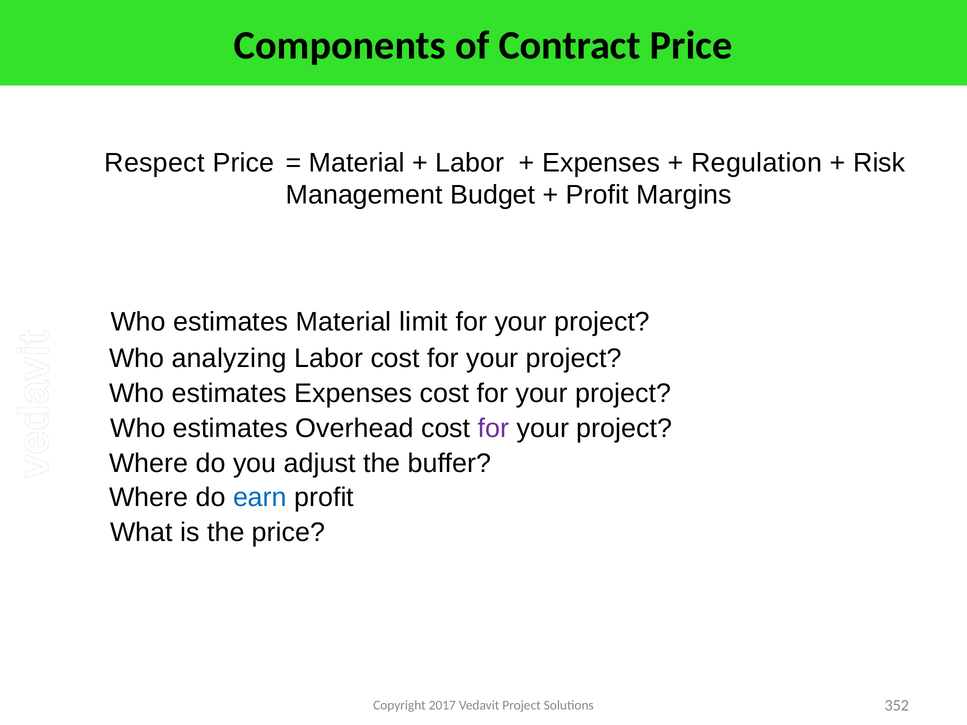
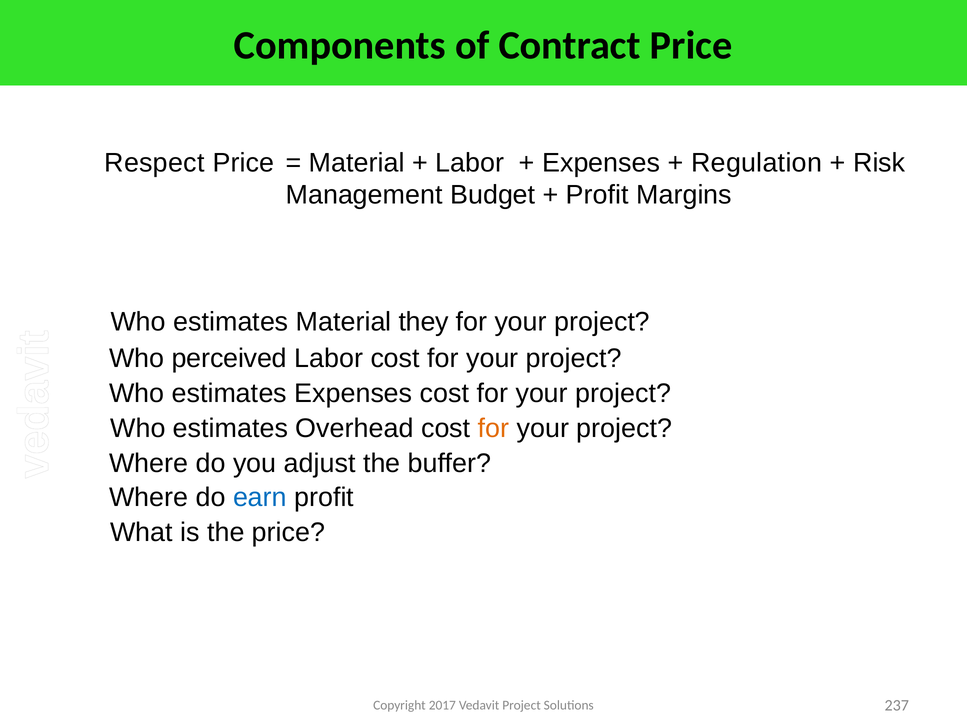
limit: limit -> they (424, 322)
analyzing: analyzing -> perceived (229, 358)
for colour: purple -> orange (494, 429)
352: 352 -> 237 (897, 706)
